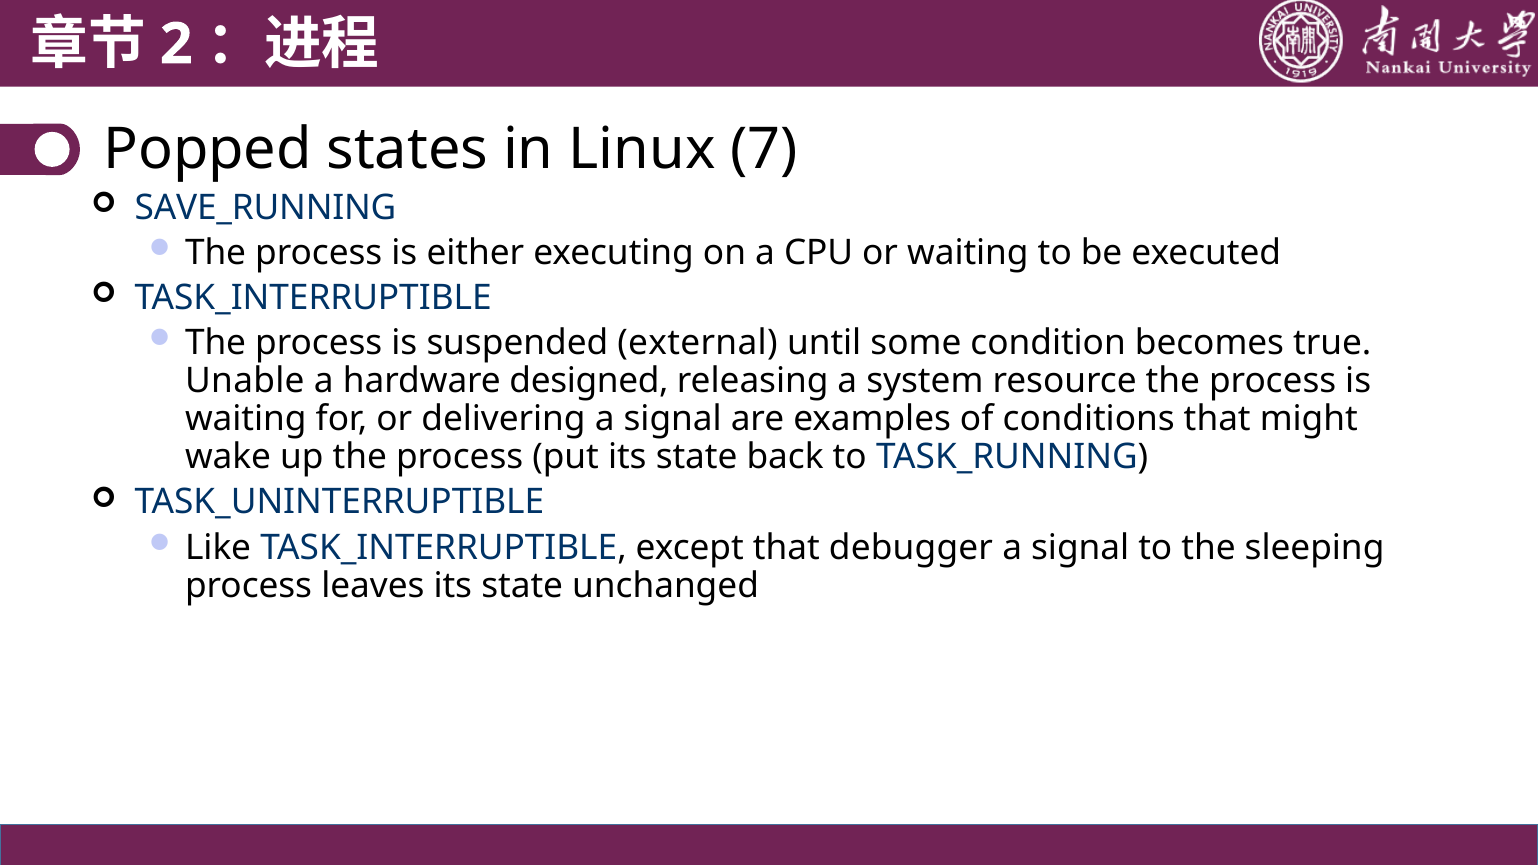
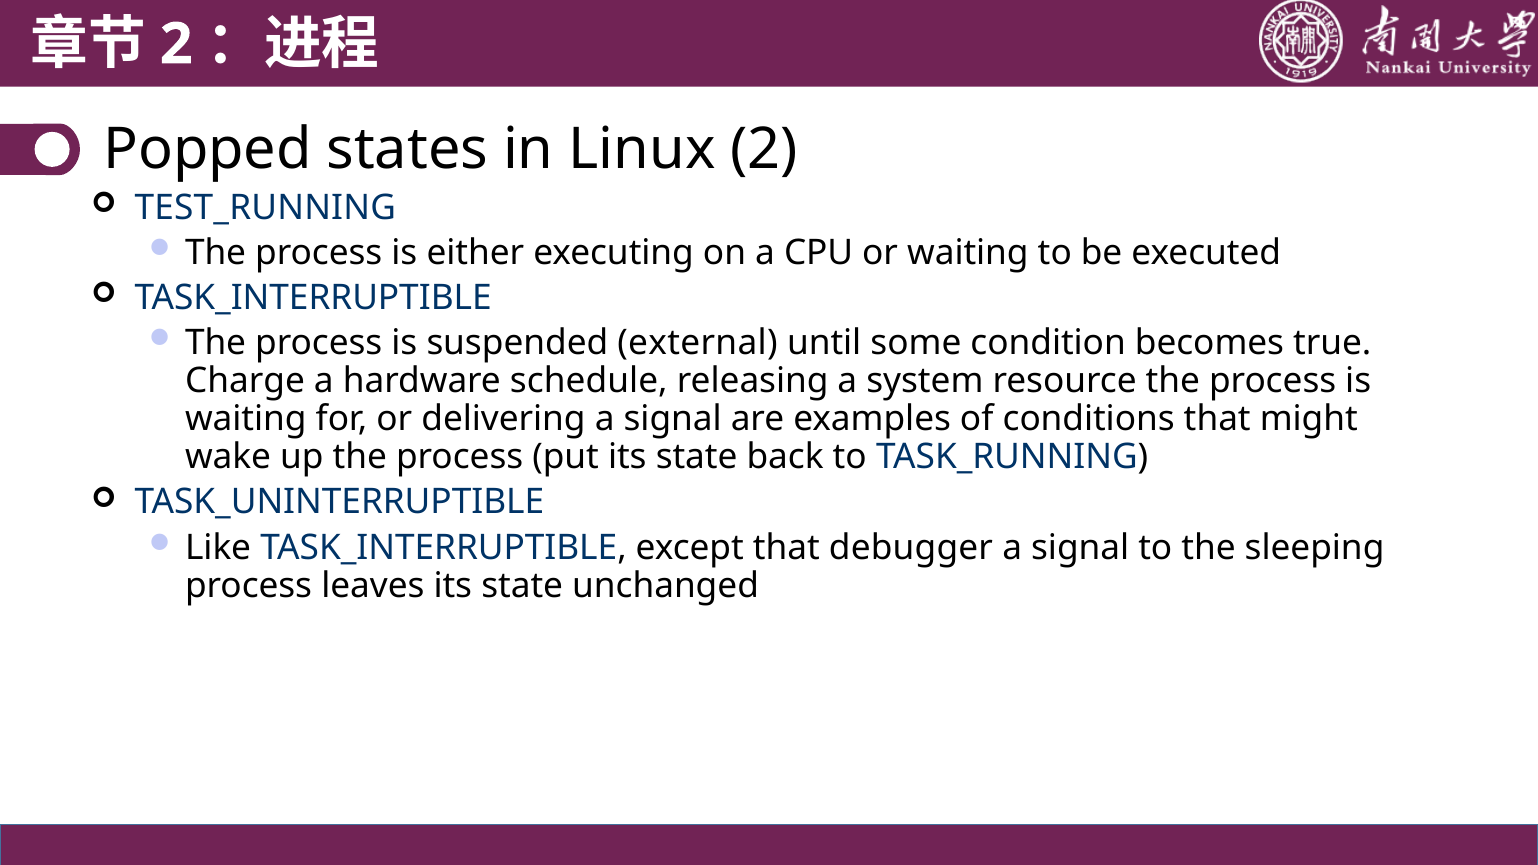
Linux 7: 7 -> 2 (764, 149)
SAVE_RUNNING: SAVE_RUNNING -> TEST_RUNNING (265, 208)
Unable: Unable -> Charge (245, 381)
designed: designed -> schedule (589, 381)
